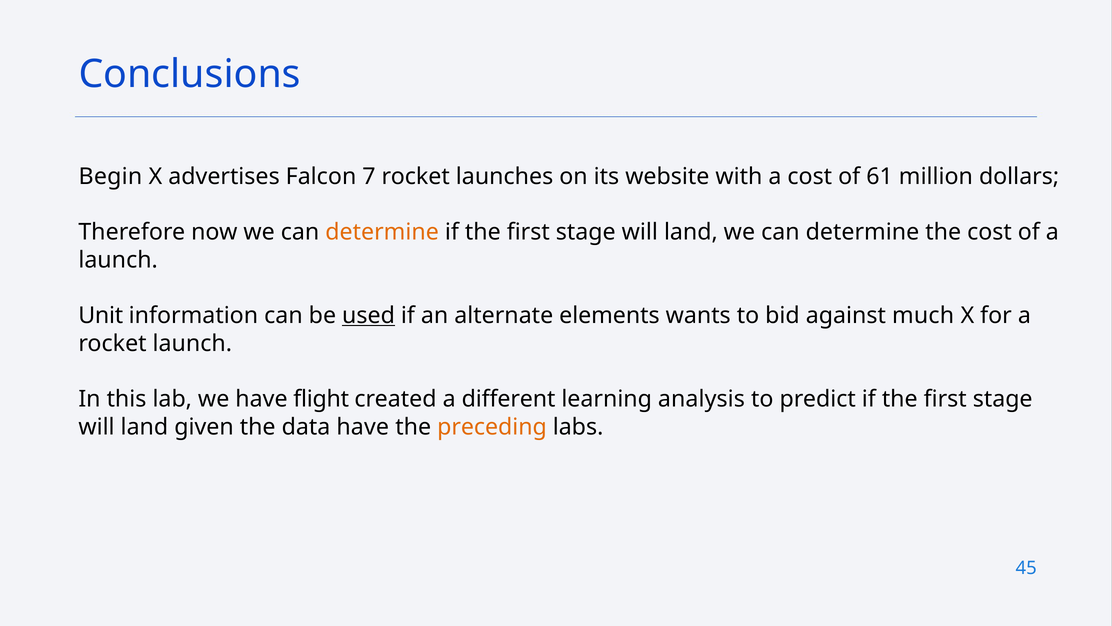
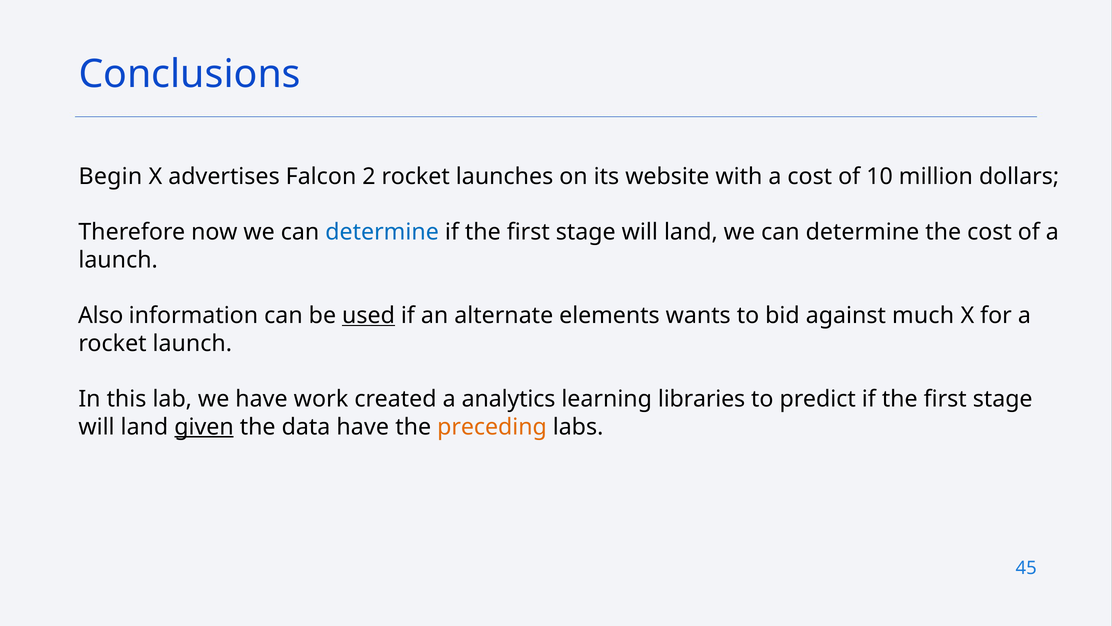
7: 7 -> 2 (369, 176)
61: 61 -> 10 (880, 176)
determine colour: orange -> blue (382, 232)
Unit: Unit -> Also (101, 315)
flight: flight -> work (321, 399)
different: different -> analytics (509, 399)
analysis: analysis -> libraries (702, 399)
given underline: none -> present (204, 427)
